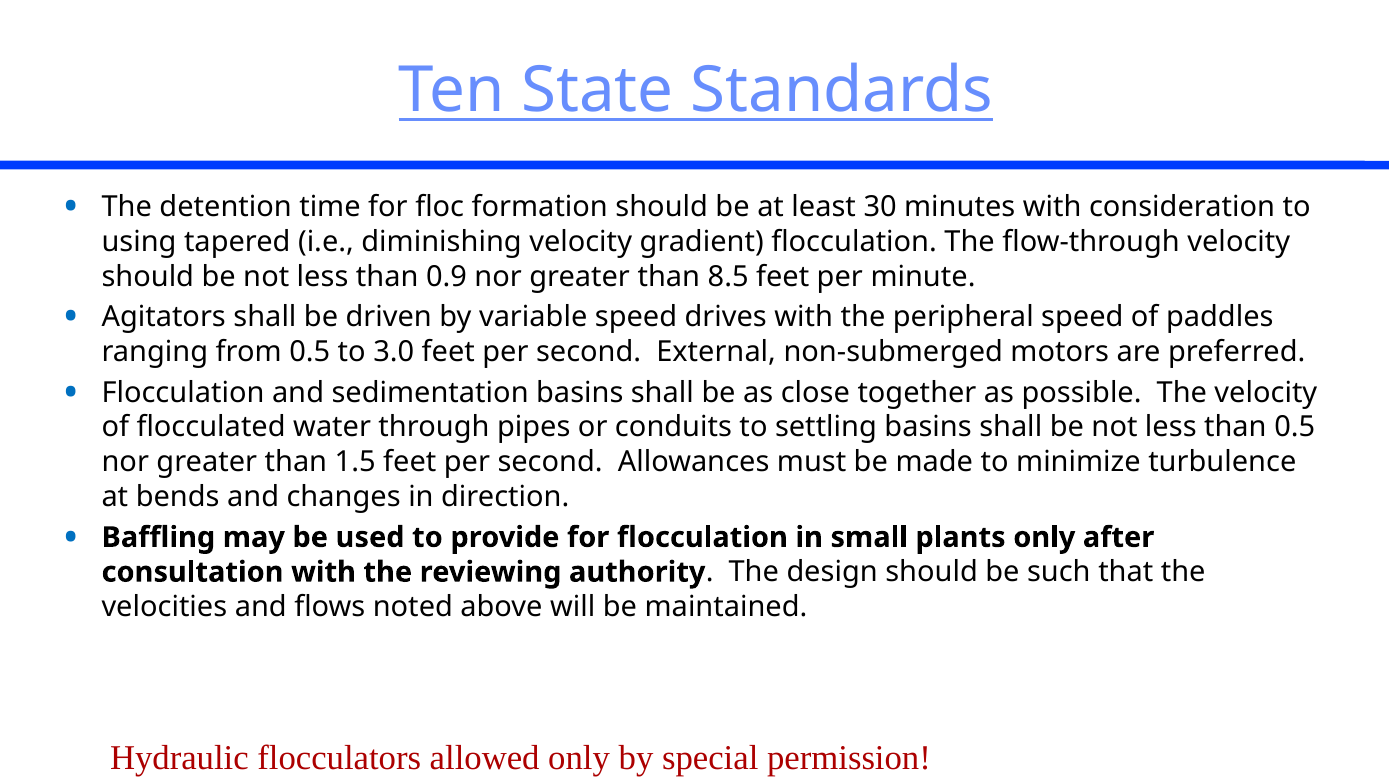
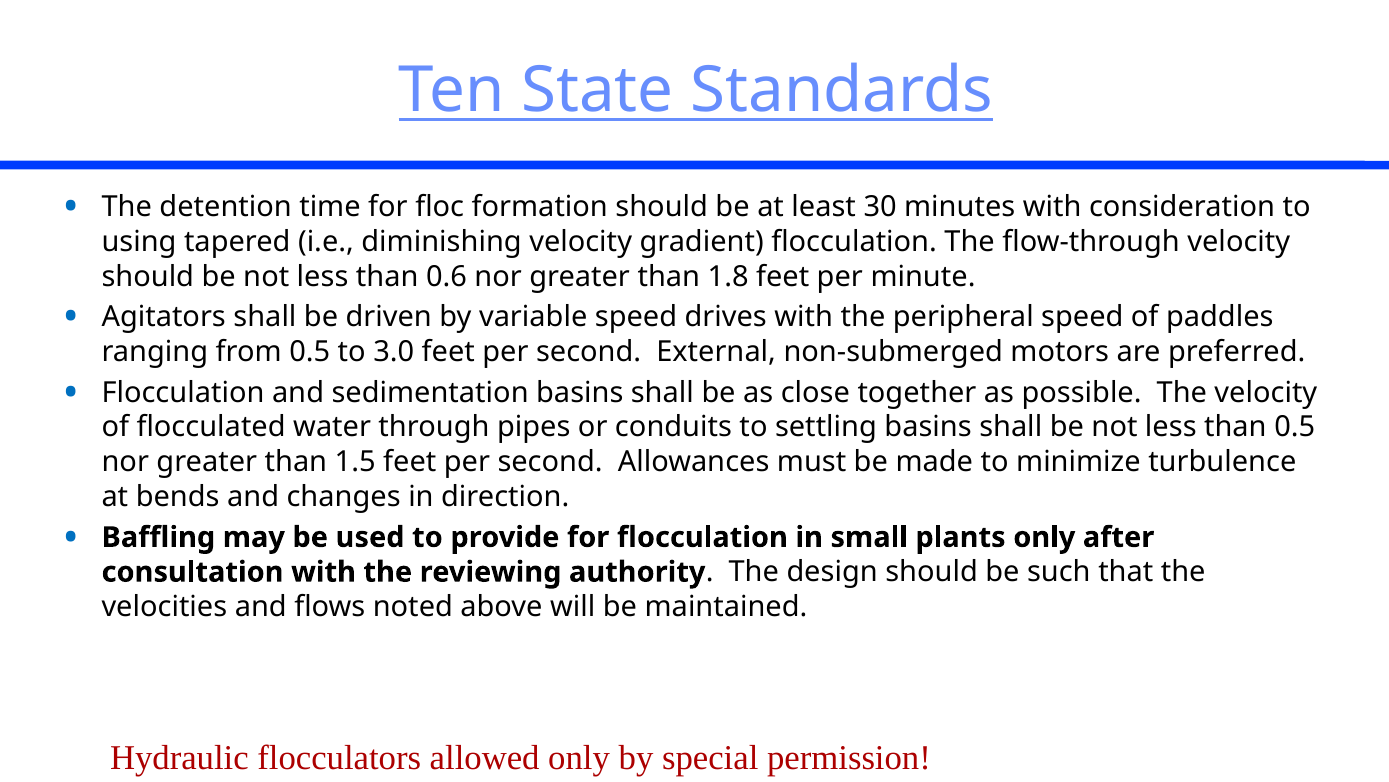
0.9: 0.9 -> 0.6 (446, 276)
8.5: 8.5 -> 1.8 (728, 276)
